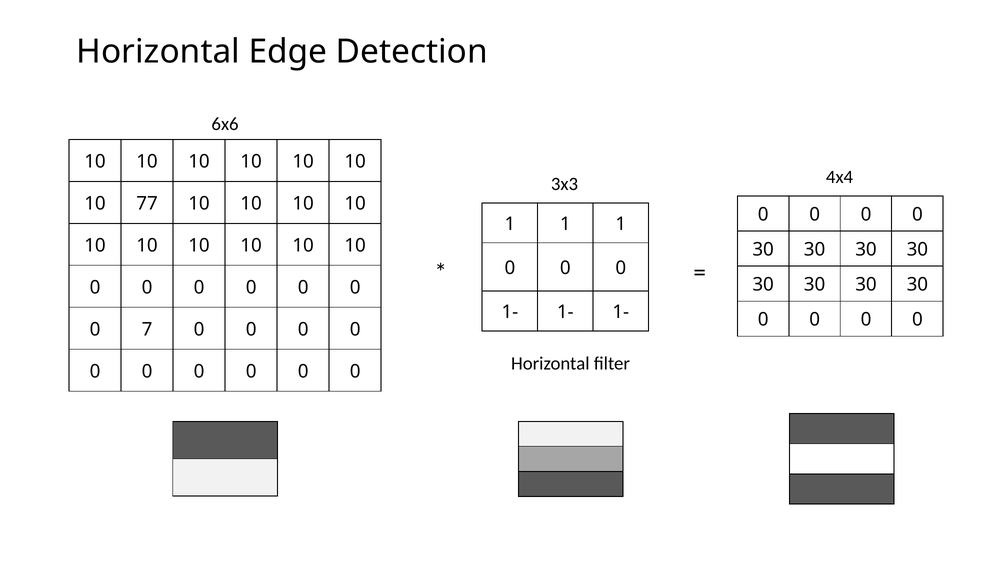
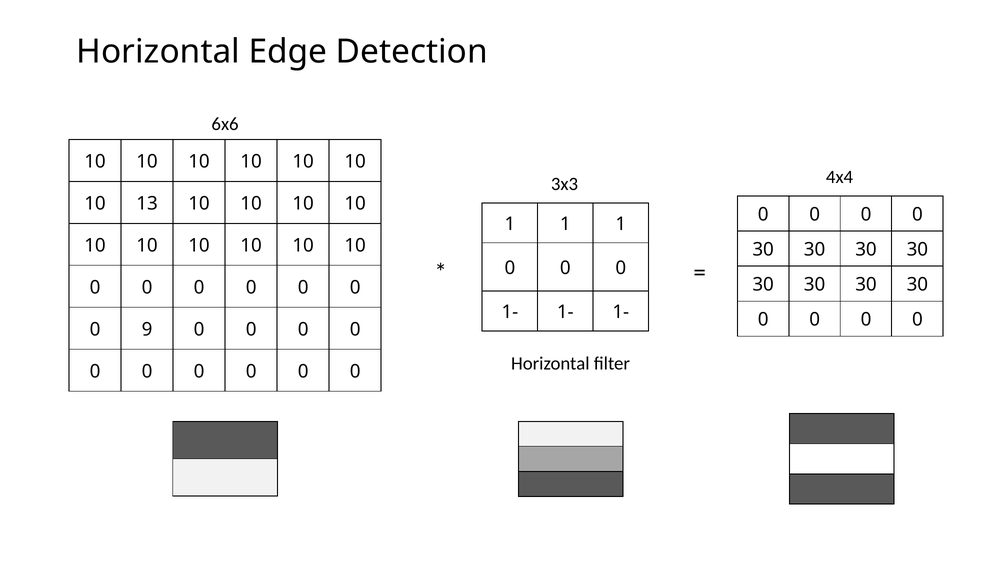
77: 77 -> 13 (147, 203)
7: 7 -> 9 (147, 329)
